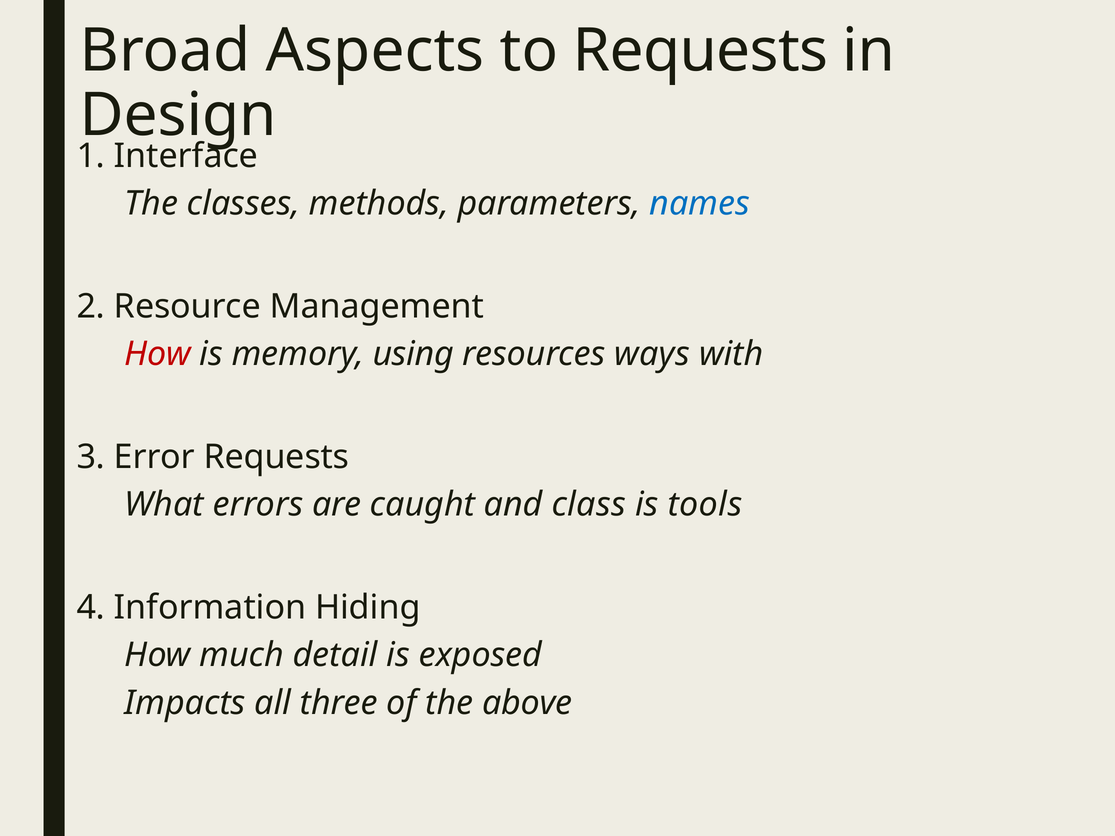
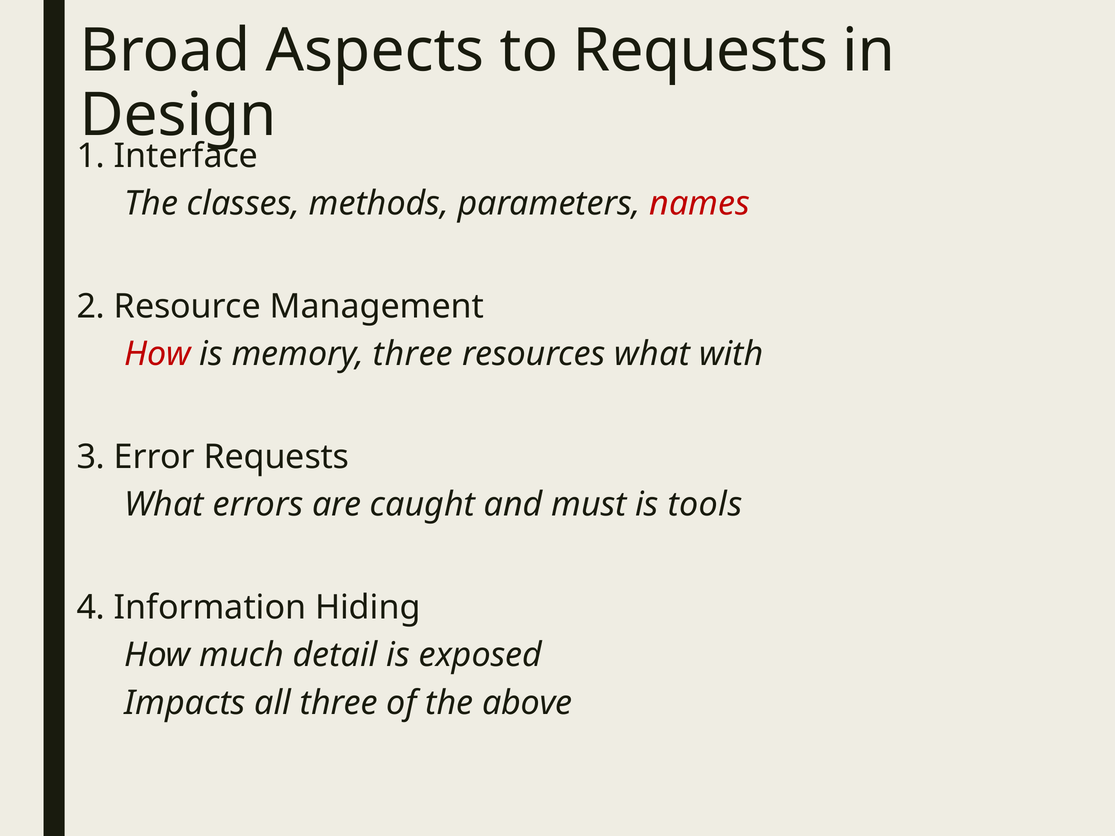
names colour: blue -> red (700, 204)
memory using: using -> three (413, 354)
resources ways: ways -> what (652, 354)
class: class -> must (589, 505)
